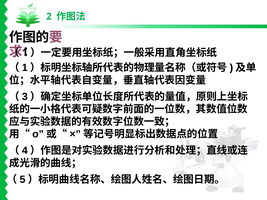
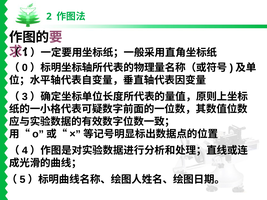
1: 1 -> 0 (25, 68)
